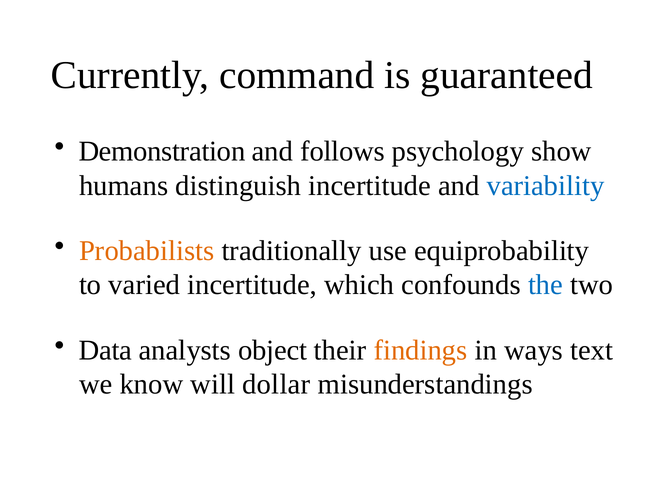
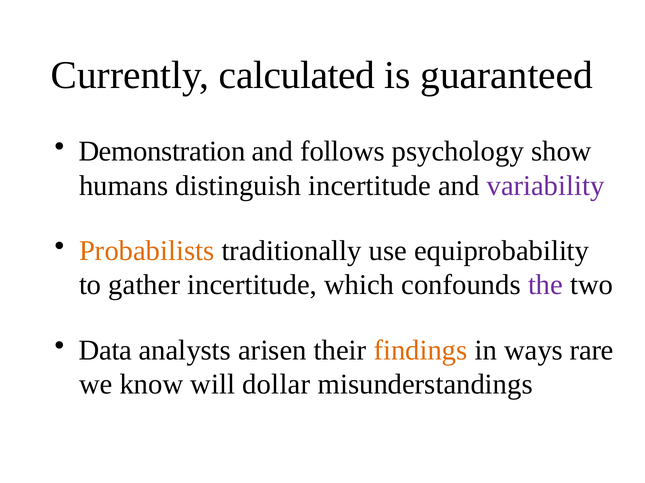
command: command -> calculated (297, 75)
variability colour: blue -> purple (546, 186)
varied: varied -> gather (144, 285)
the colour: blue -> purple (545, 285)
object: object -> arisen (272, 351)
text: text -> rare (592, 351)
